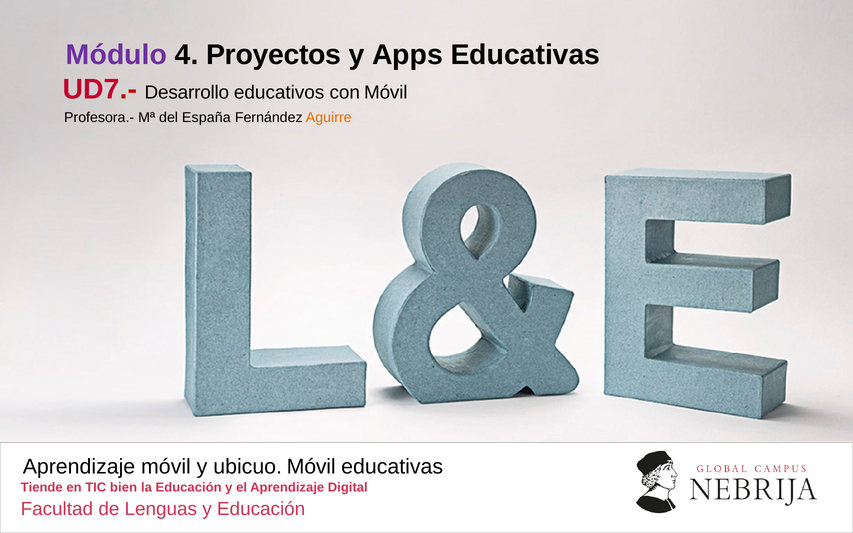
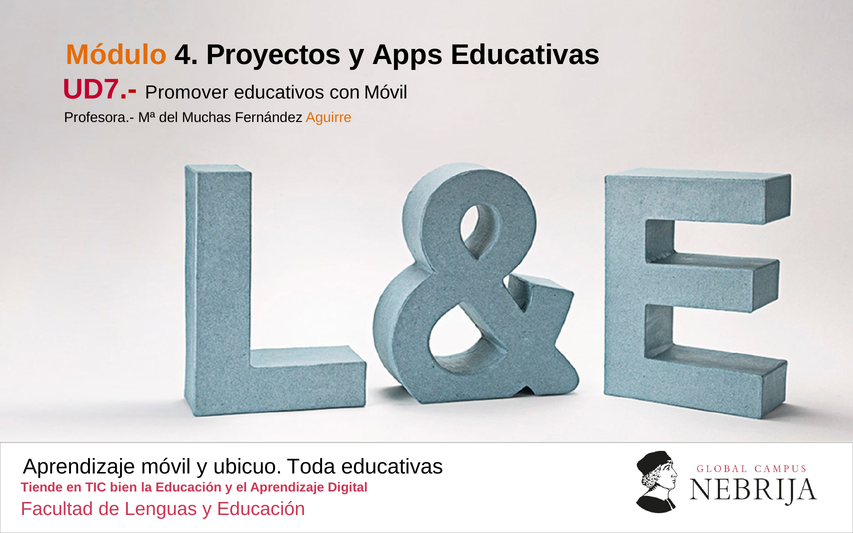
Módulo colour: purple -> orange (116, 55)
Desarrollo: Desarrollo -> Promover (187, 92)
España: España -> Muchas (206, 117)
ubicuo Móvil: Móvil -> Toda (311, 467)
